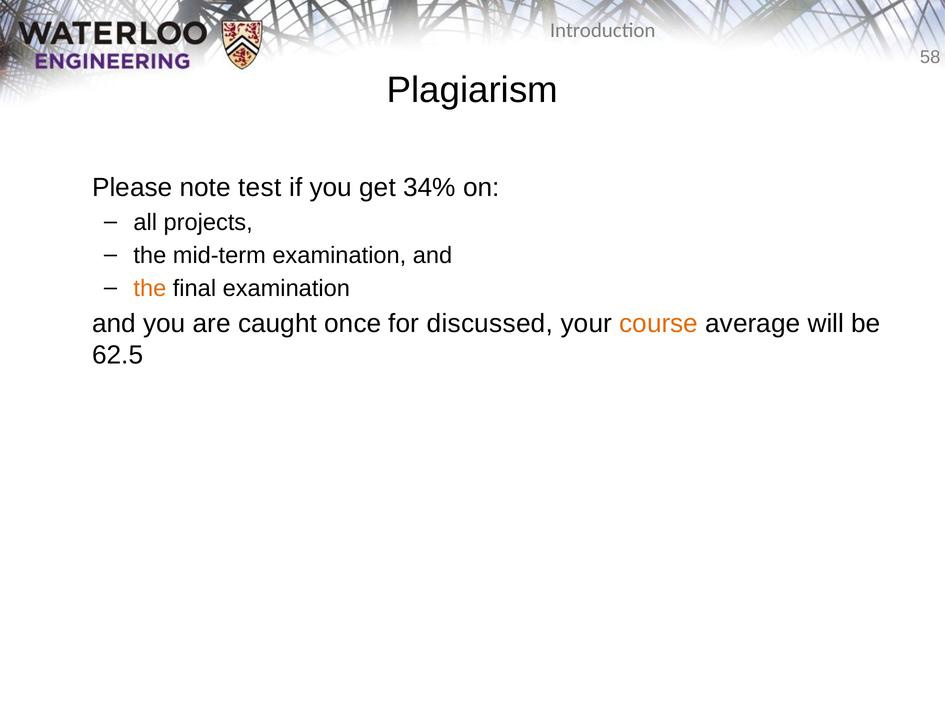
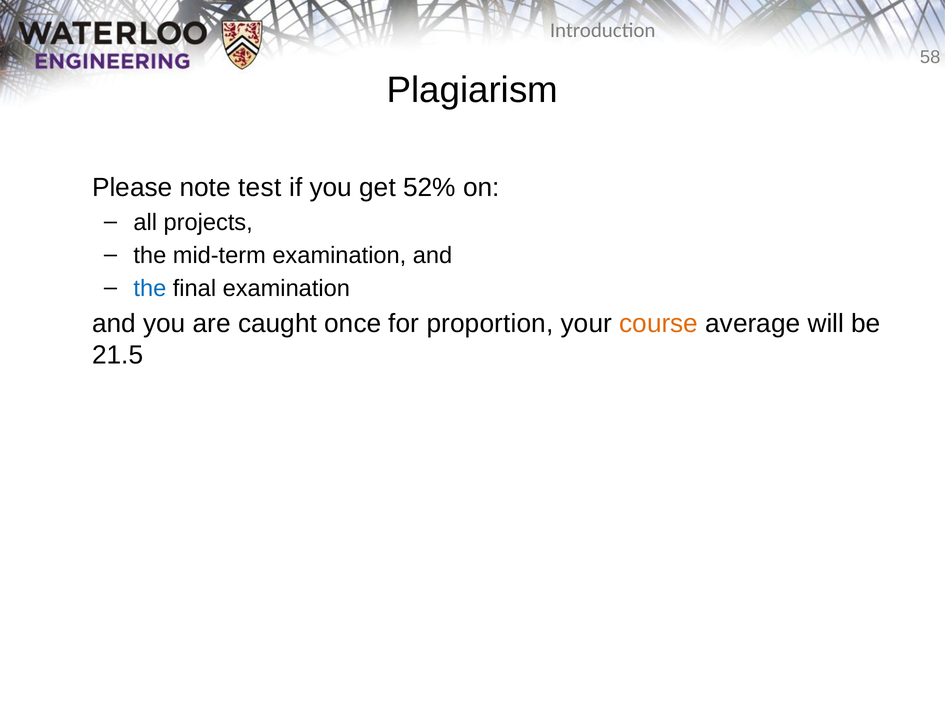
34%: 34% -> 52% (429, 188)
the colour: orange -> blue (150, 288)
discussed: discussed -> proportion (490, 324)
62.5: 62.5 -> 21.5 (118, 355)
